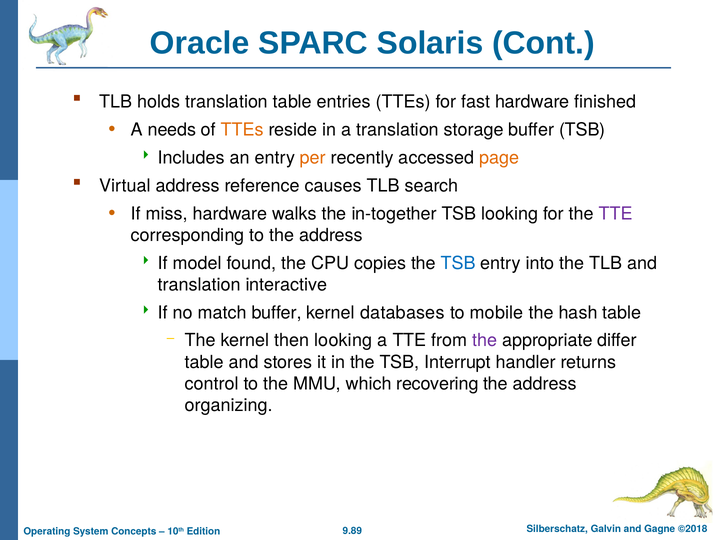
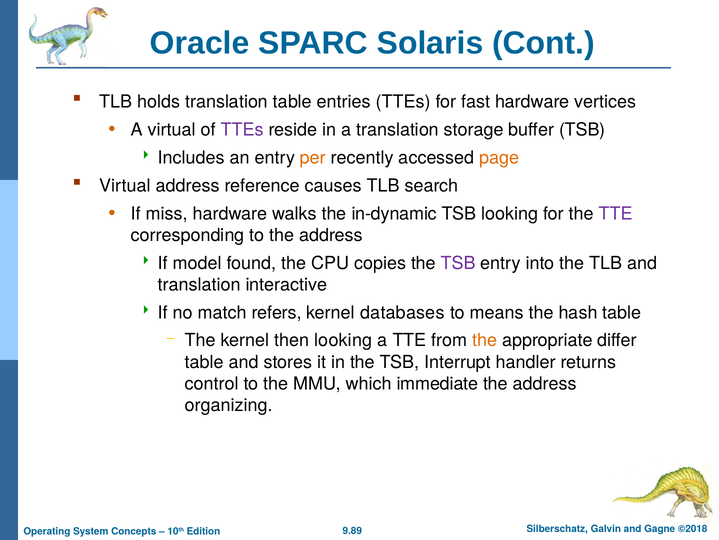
finished: finished -> vertices (605, 102)
A needs: needs -> virtual (172, 130)
TTEs colour: orange -> purple (242, 130)
in-together: in-together -> in-dynamic (394, 213)
TSB colour: blue -> purple (458, 263)
match buffer: buffer -> refers (277, 312)
mobile: mobile -> means (497, 312)
the colour: purple -> orange (485, 340)
recovering: recovering -> immediate (437, 383)
